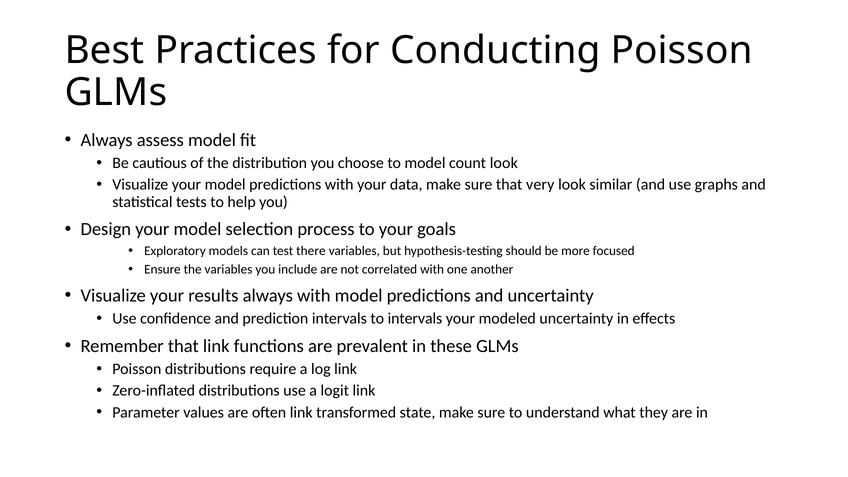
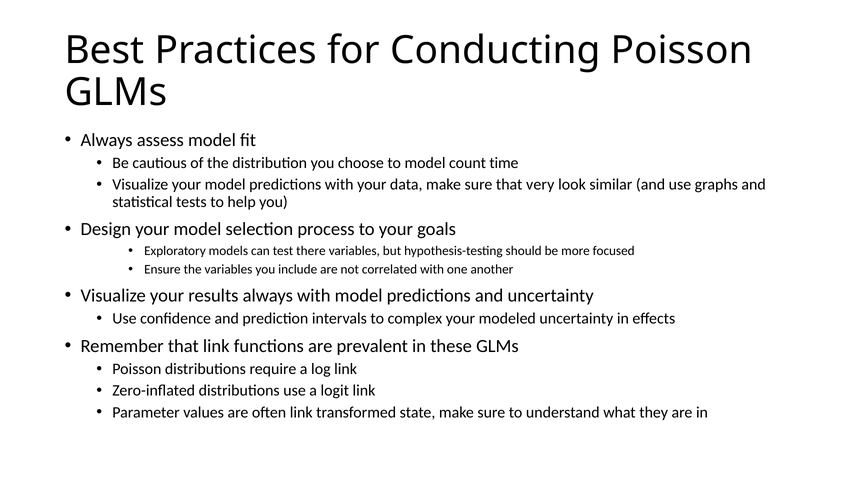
count look: look -> time (504, 163)
to intervals: intervals -> complex (415, 319)
